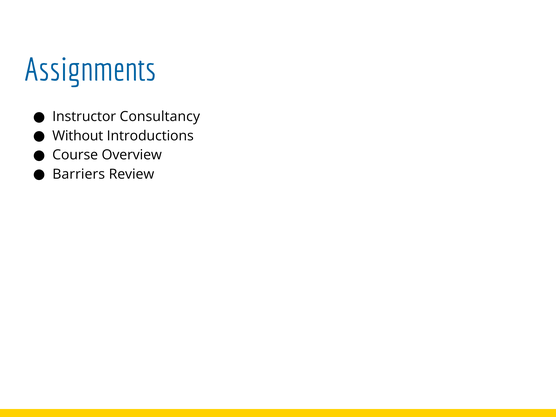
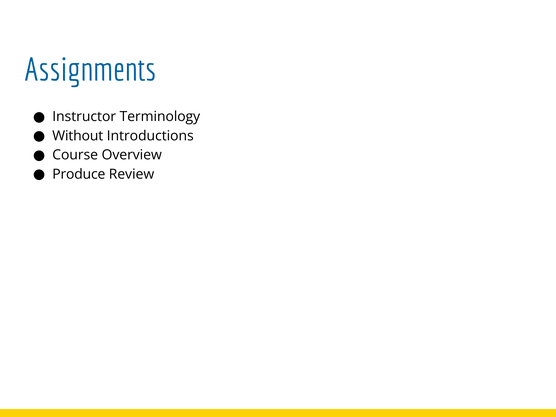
Consultancy: Consultancy -> Terminology (160, 117)
Barriers: Barriers -> Produce (79, 174)
